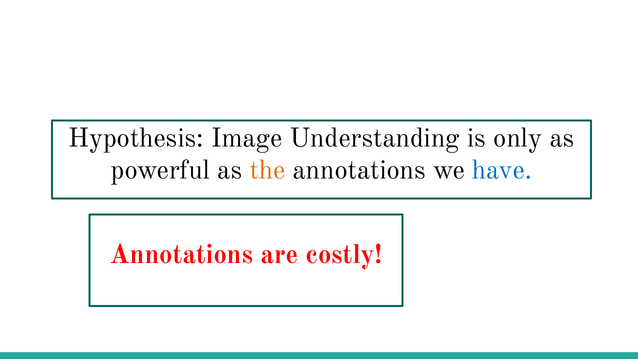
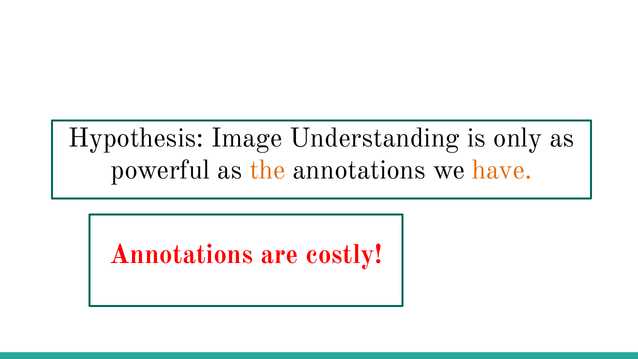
have colour: blue -> orange (502, 170)
